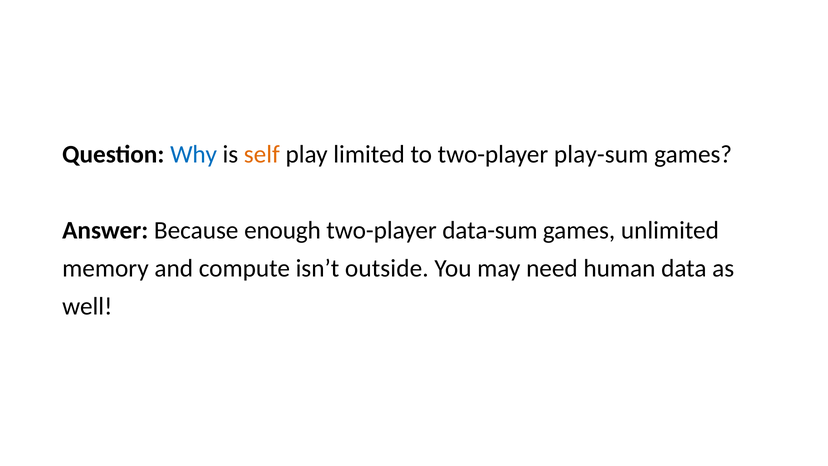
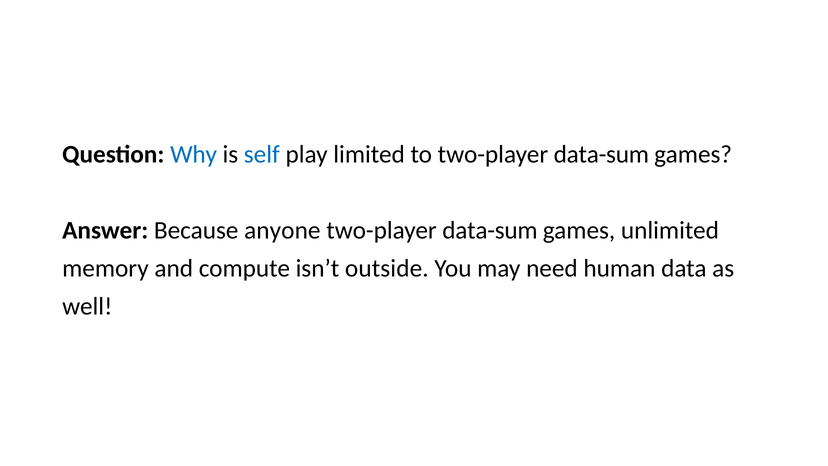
self colour: orange -> blue (262, 154)
to two-player play-sum: play-sum -> data-sum (601, 154)
enough: enough -> anyone (282, 230)
